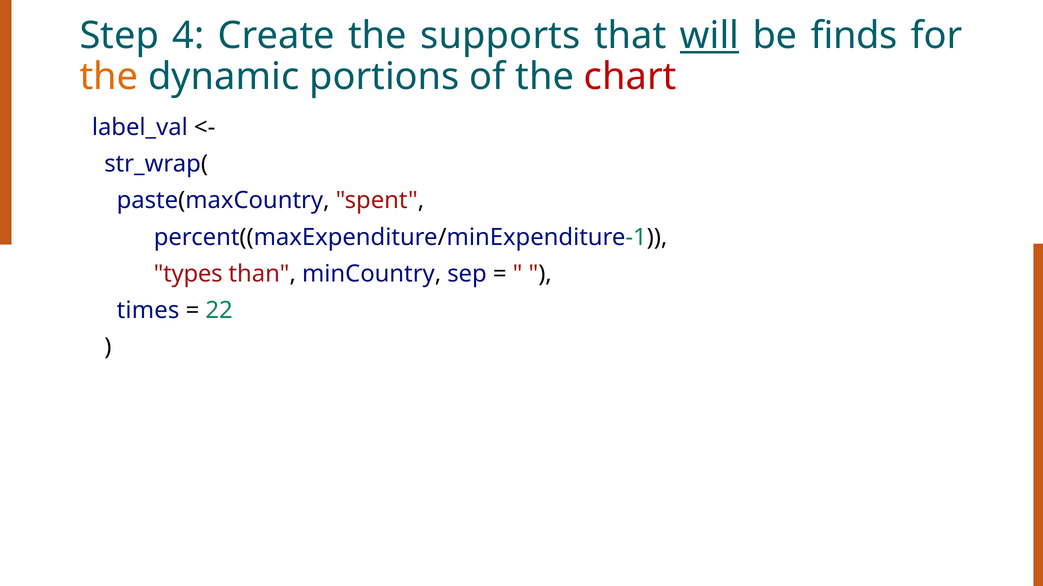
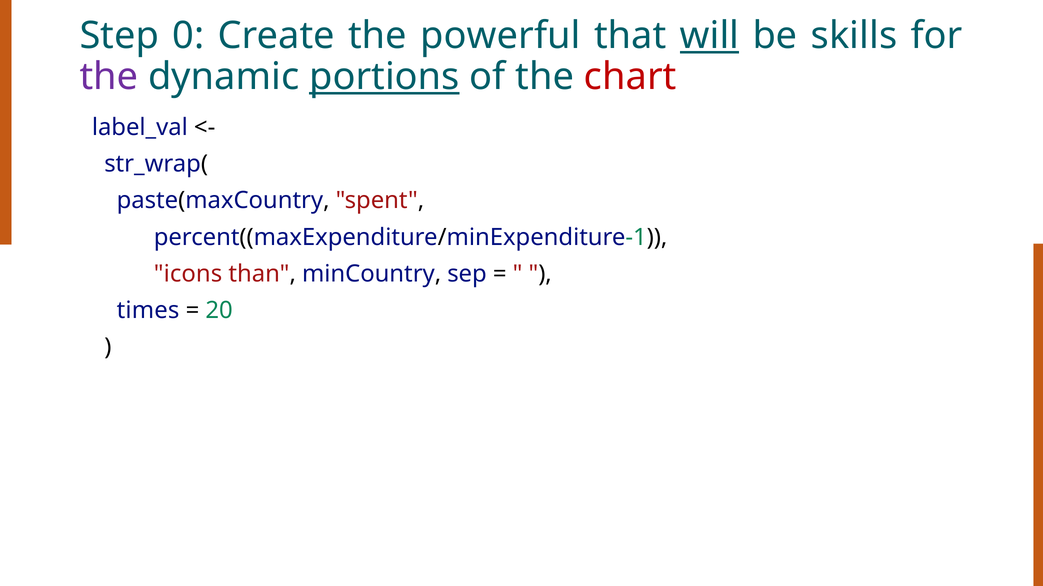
4: 4 -> 0 (188, 36)
supports: supports -> powerful (500, 36)
finds: finds -> skills (854, 36)
the colour: orange -> purple (109, 77)
portions underline: none -> present (384, 77)
types: types -> icons (188, 274)
22: 22 -> 20 (219, 311)
